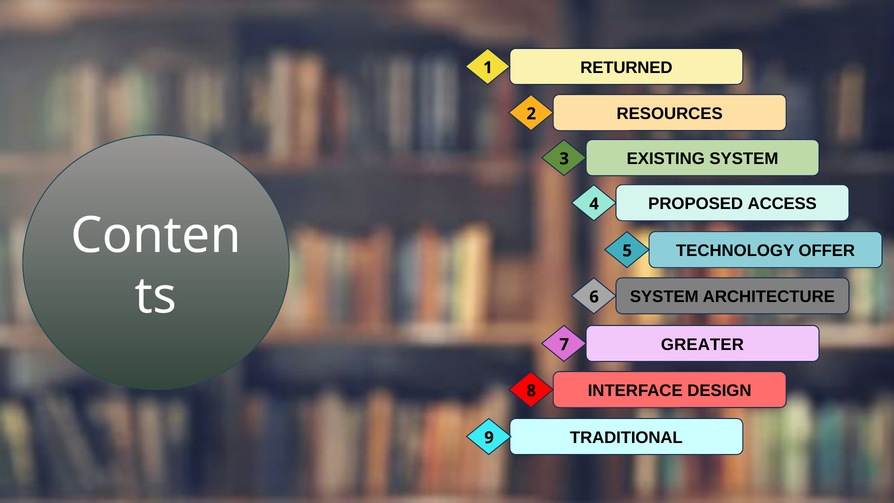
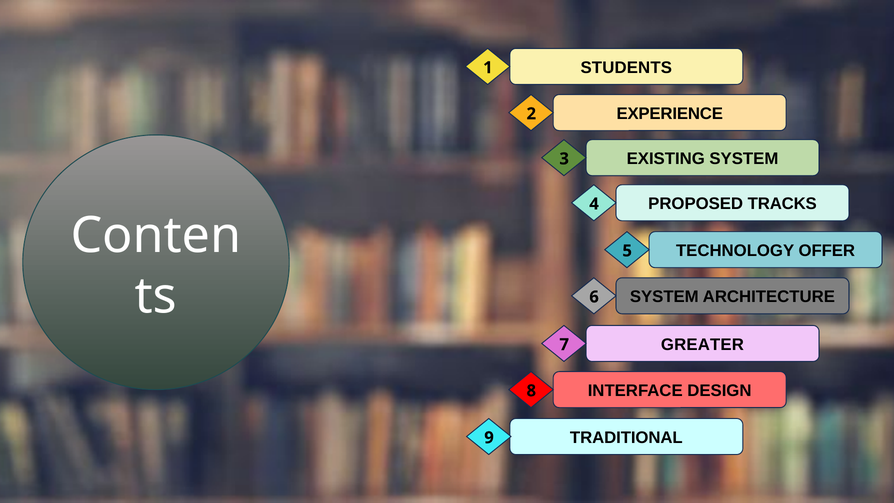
RETURNED: RETURNED -> STUDENTS (626, 68)
RESOURCES: RESOURCES -> EXPERIENCE (670, 114)
ACCESS: ACCESS -> TRACKS (782, 204)
